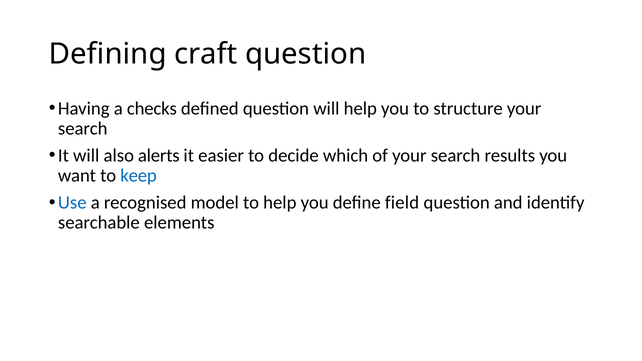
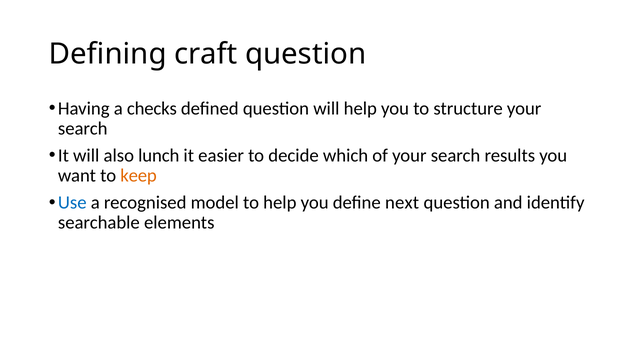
alerts: alerts -> lunch (159, 156)
keep colour: blue -> orange (139, 176)
field: field -> next (402, 203)
